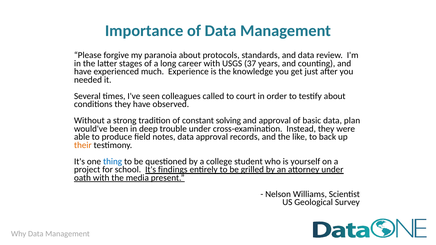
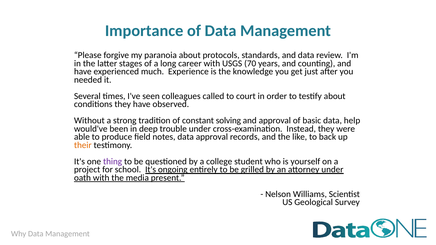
37: 37 -> 70 (250, 64)
plan: plan -> help (352, 121)
thing colour: blue -> purple (113, 162)
findings: findings -> ongoing (173, 170)
